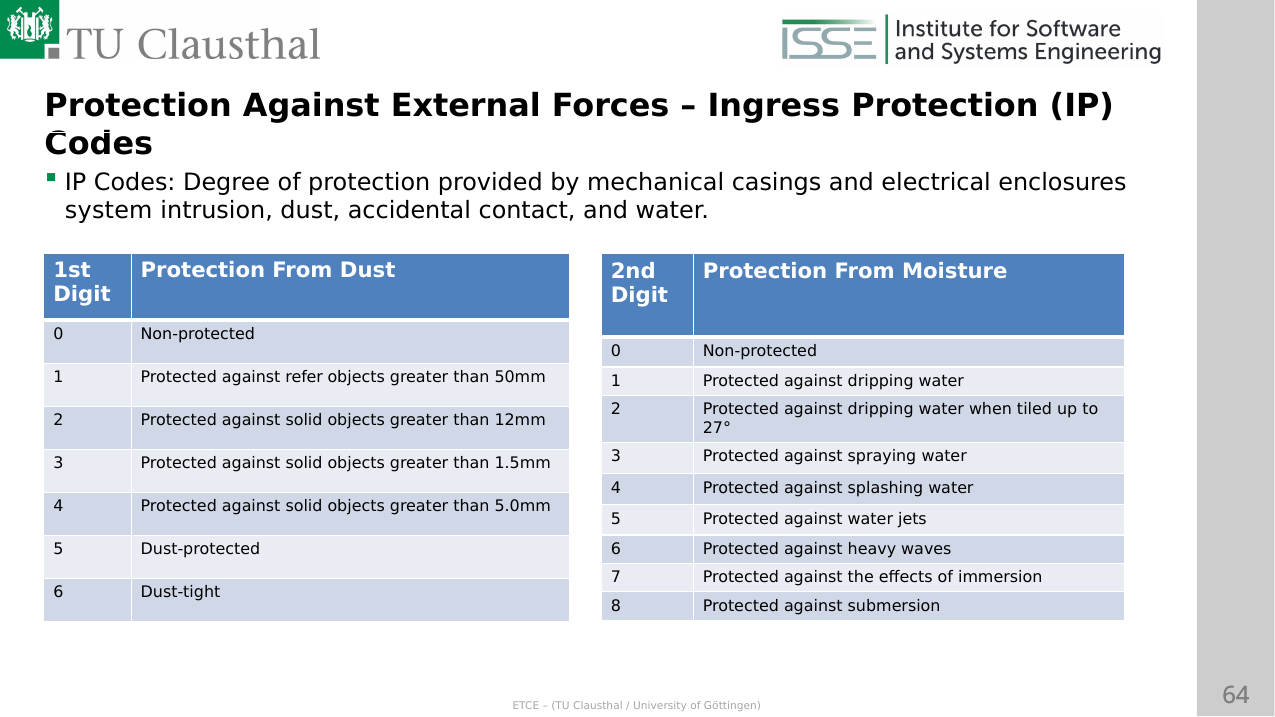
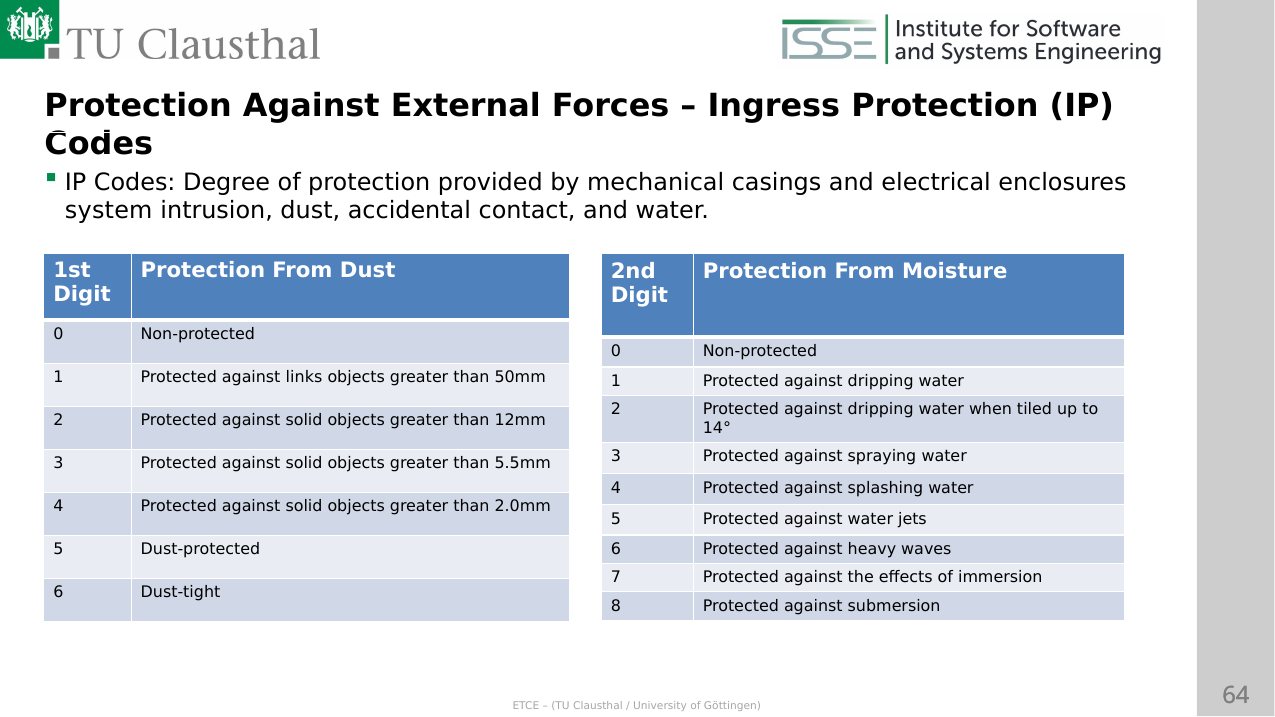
refer: refer -> links (304, 378)
27°: 27° -> 14° (717, 428)
1.5mm: 1.5mm -> 5.5mm (523, 464)
5.0mm: 5.0mm -> 2.0mm (523, 507)
